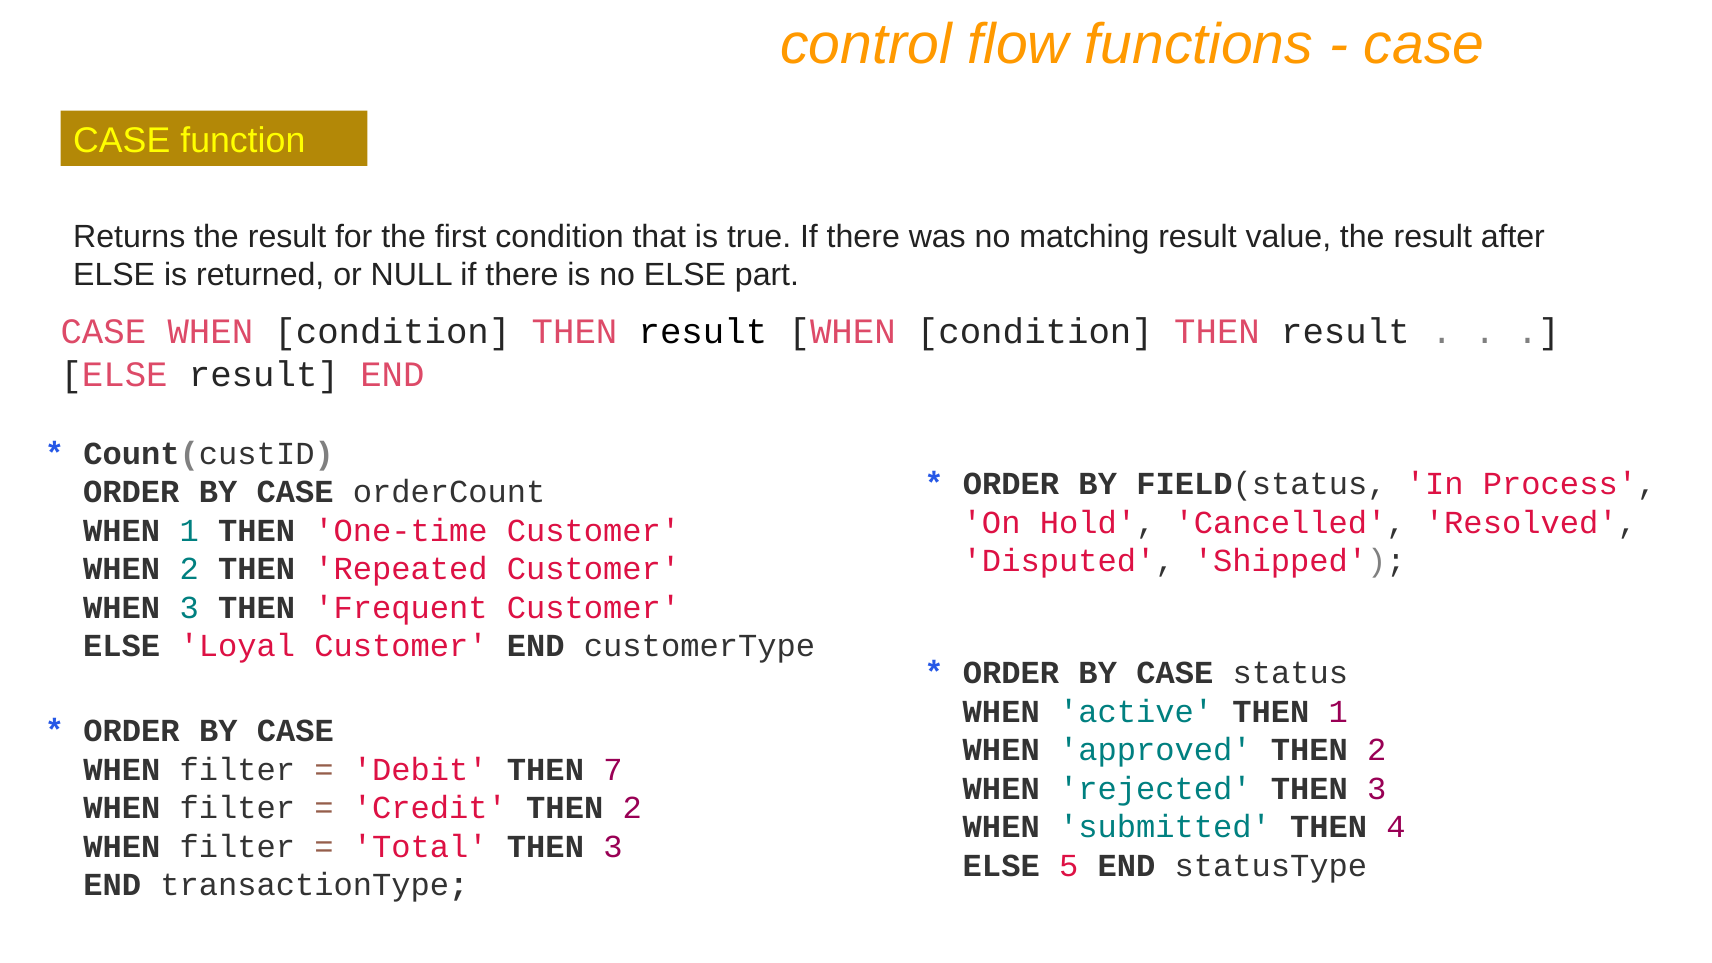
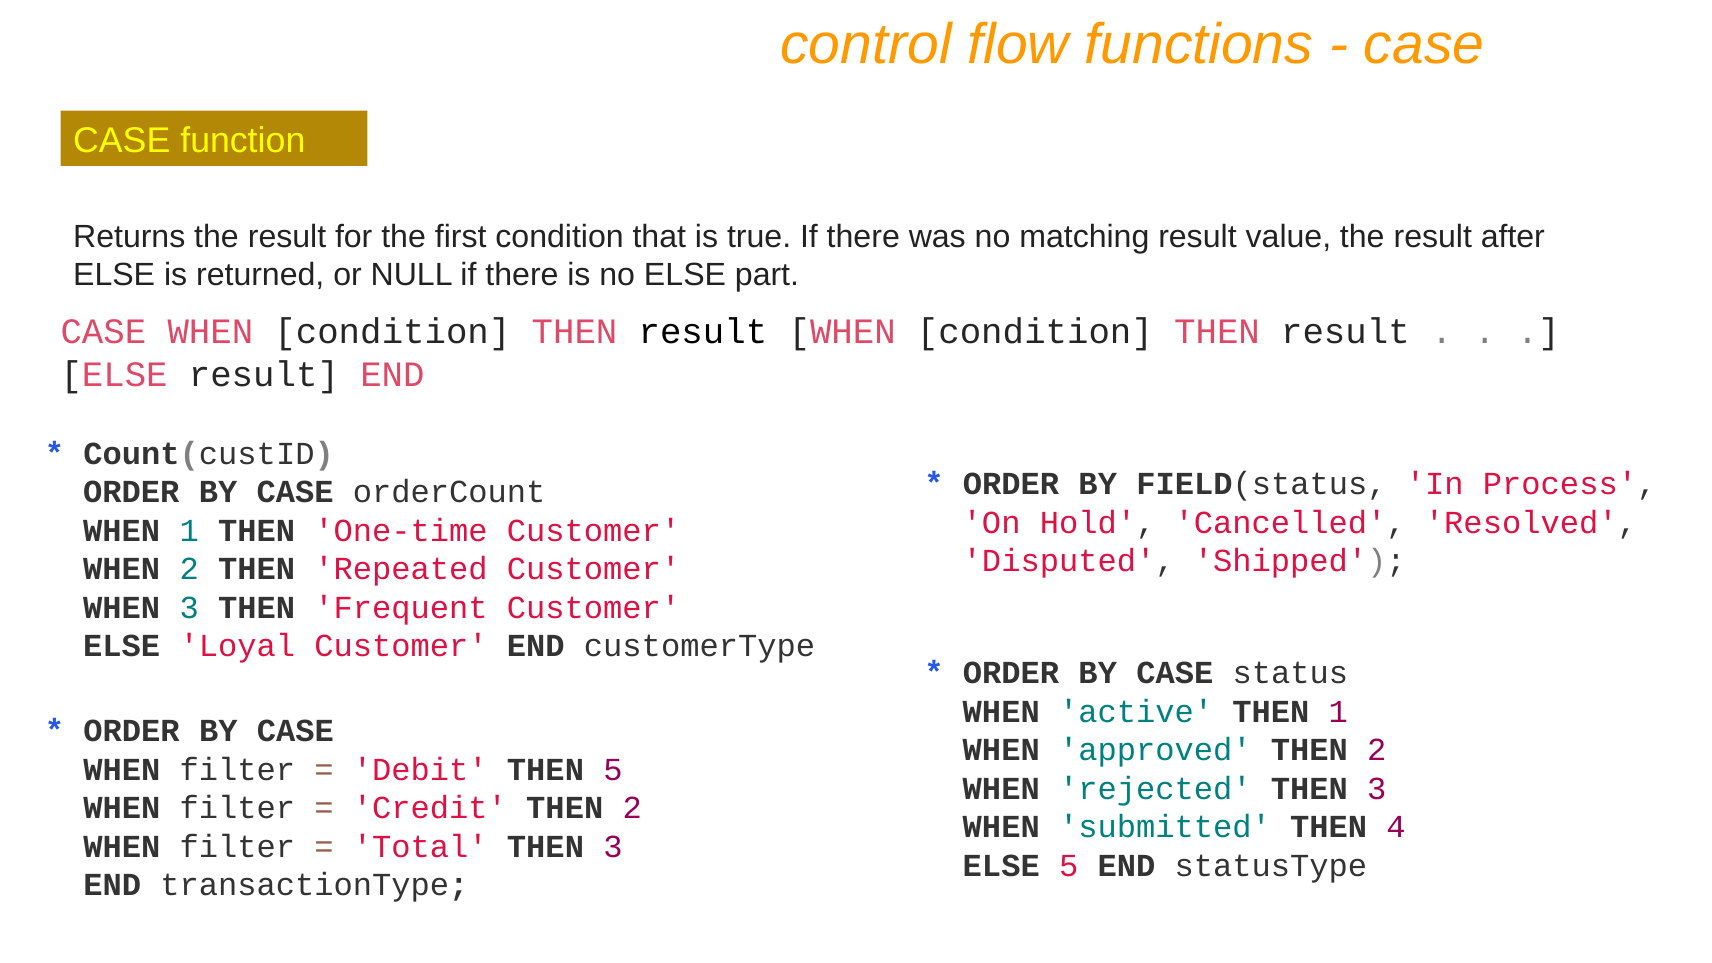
THEN 7: 7 -> 5 (613, 770)
